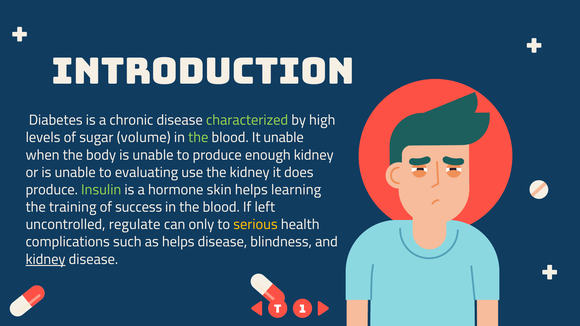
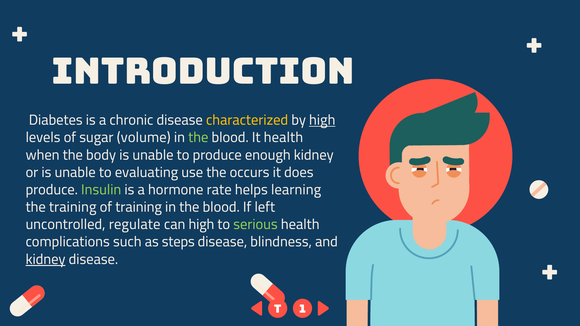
characterized colour: light green -> yellow (247, 120)
high underline: none -> present (322, 120)
It unable: unable -> health (283, 138)
the kidney: kidney -> occurs (250, 172)
skin: skin -> rate (219, 190)
of success: success -> training (139, 207)
can only: only -> high (201, 225)
serious colour: yellow -> light green (255, 225)
as helps: helps -> steps (178, 242)
